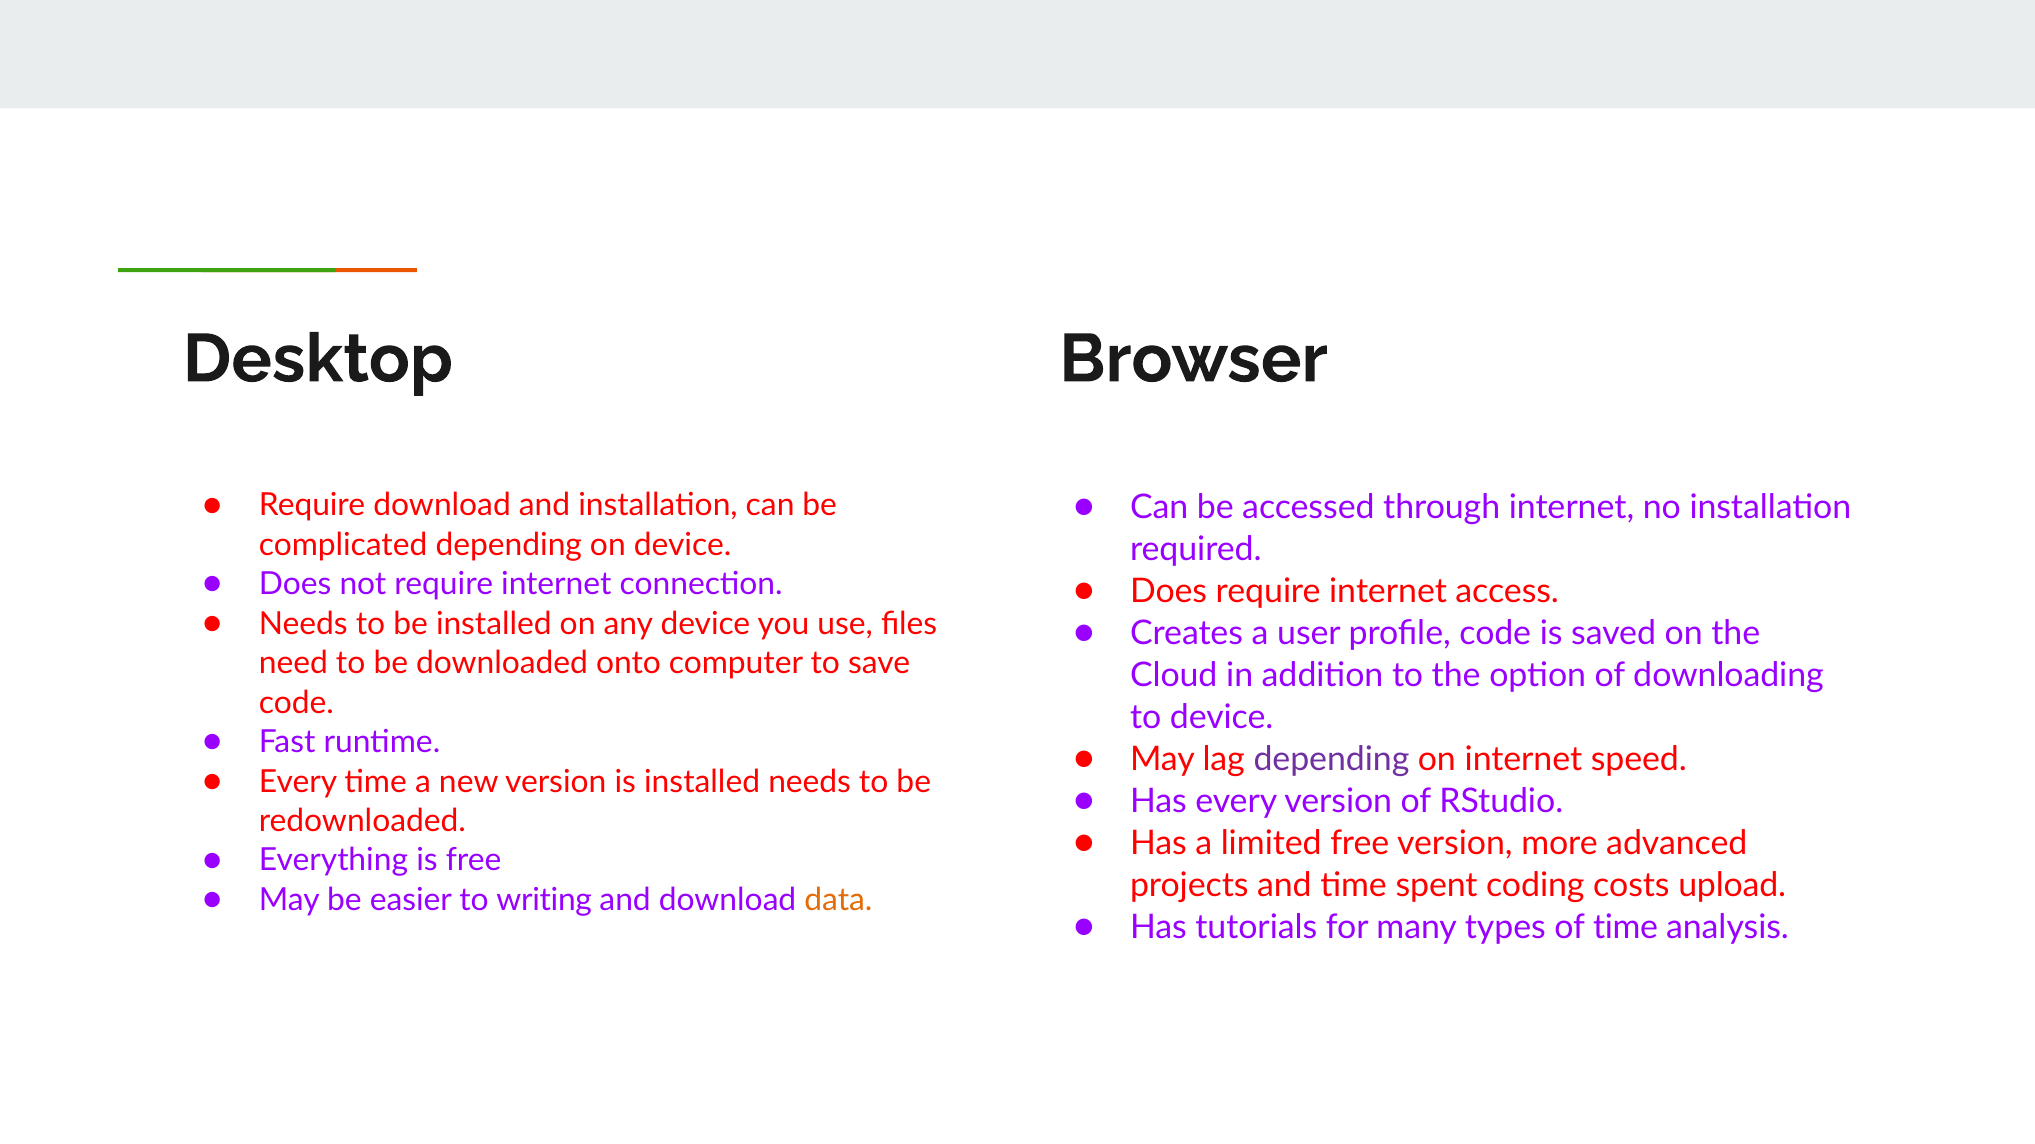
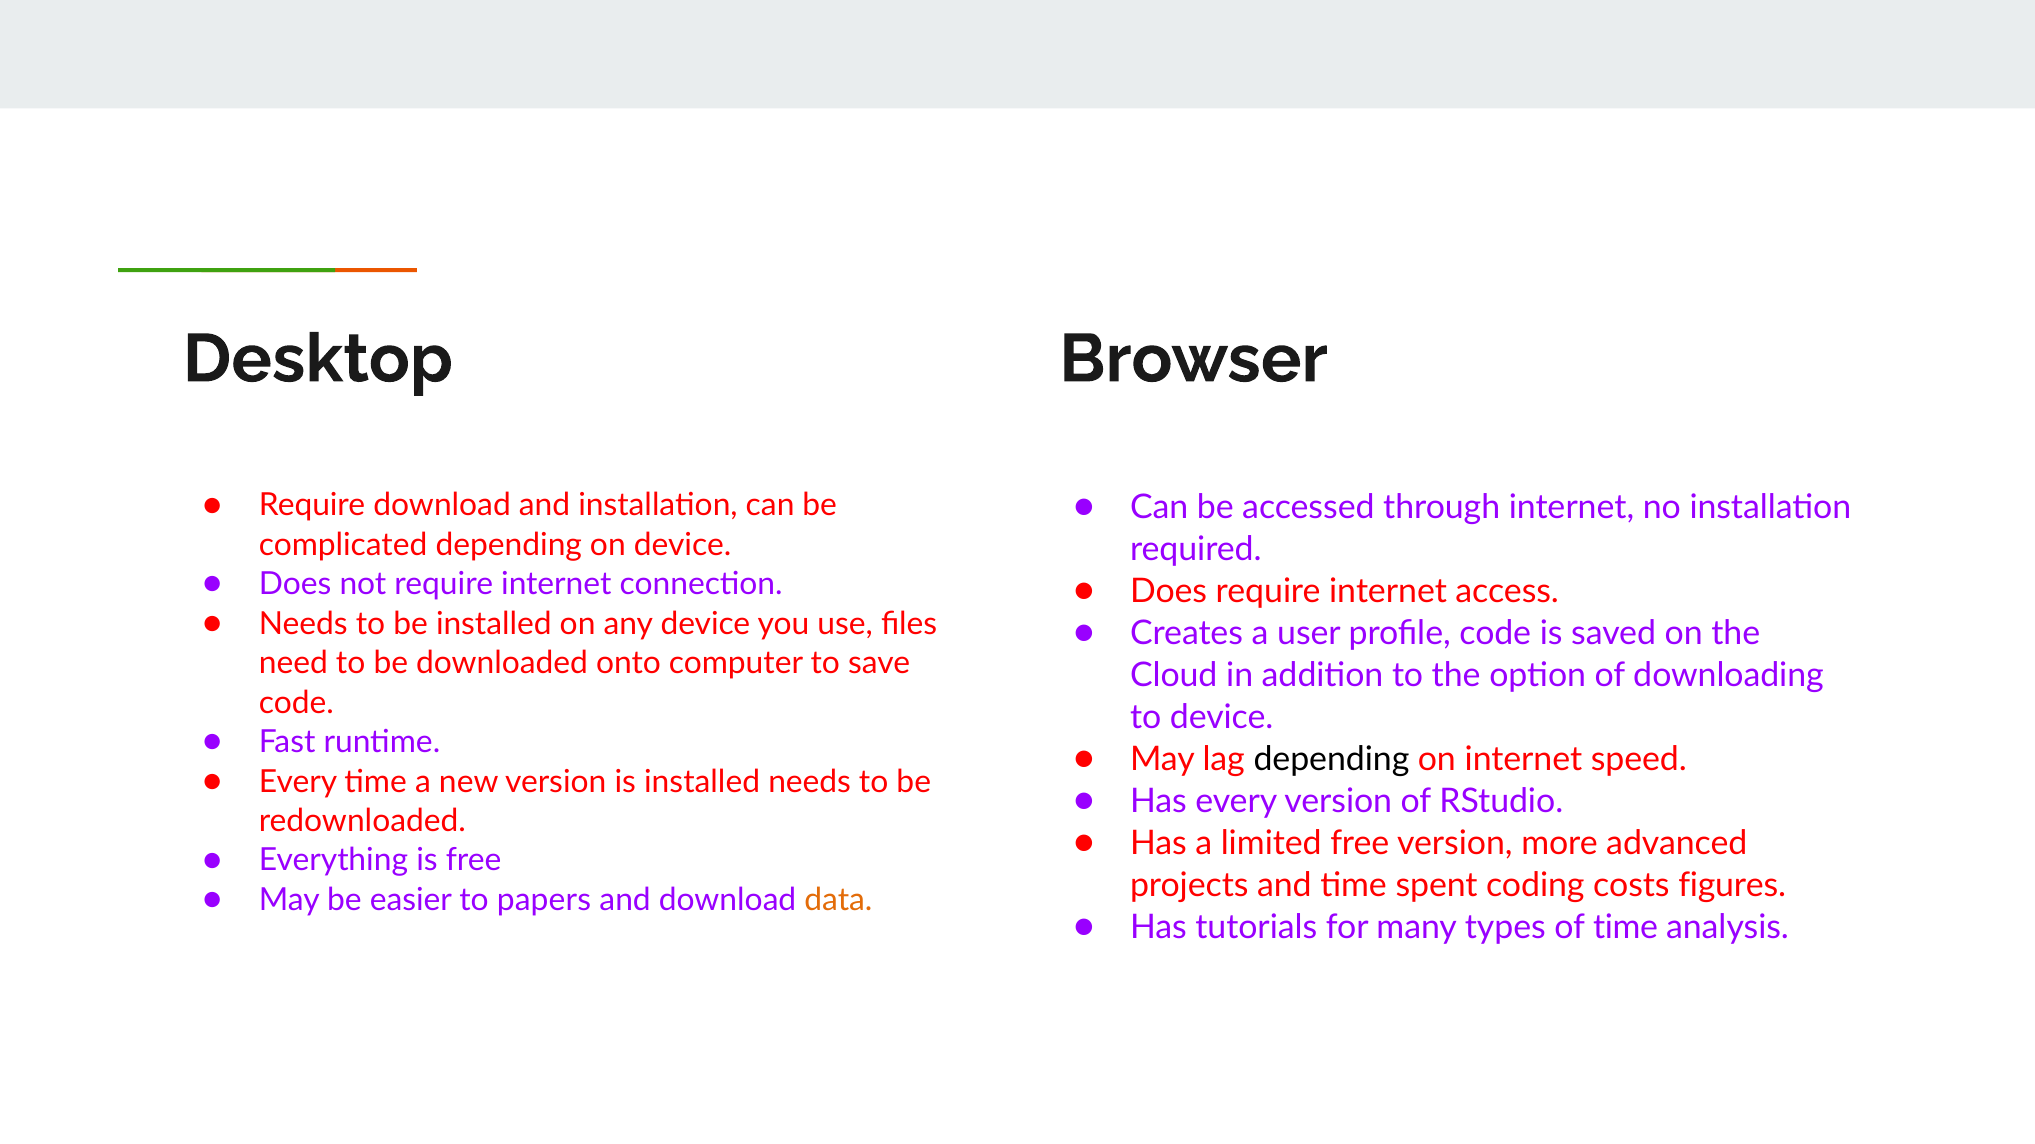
depending colour: purple -> black (1331, 760)
upload: upload -> figures (1732, 886)
writing: writing -> papers (544, 900)
